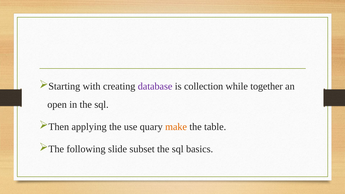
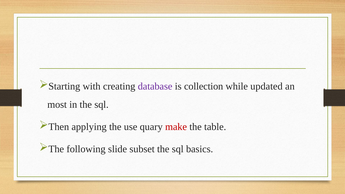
together: together -> updated (266, 86)
open: open -> most (57, 105)
make colour: orange -> red (176, 127)
